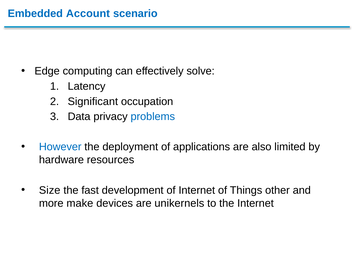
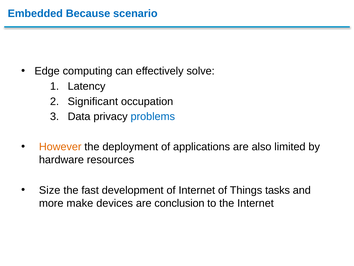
Account: Account -> Because (88, 14)
However colour: blue -> orange (60, 147)
other: other -> tasks (278, 190)
unikernels: unikernels -> conclusion (179, 203)
